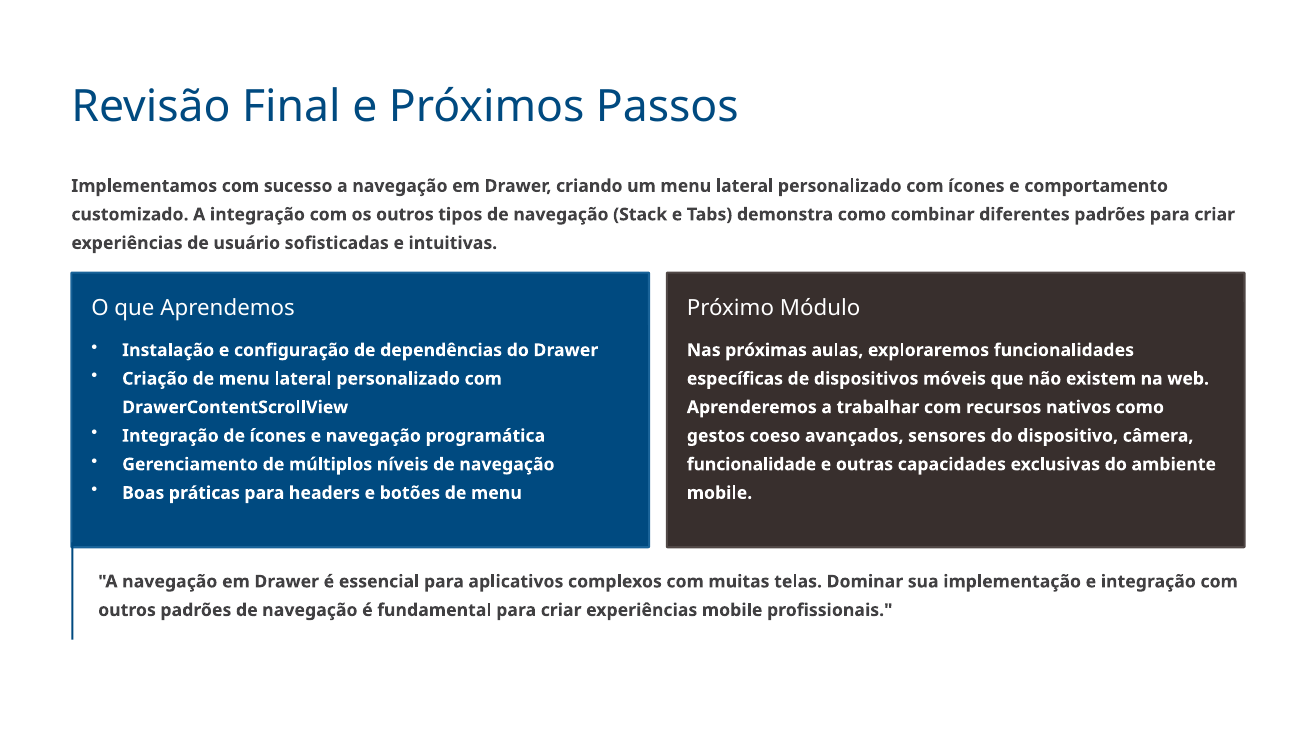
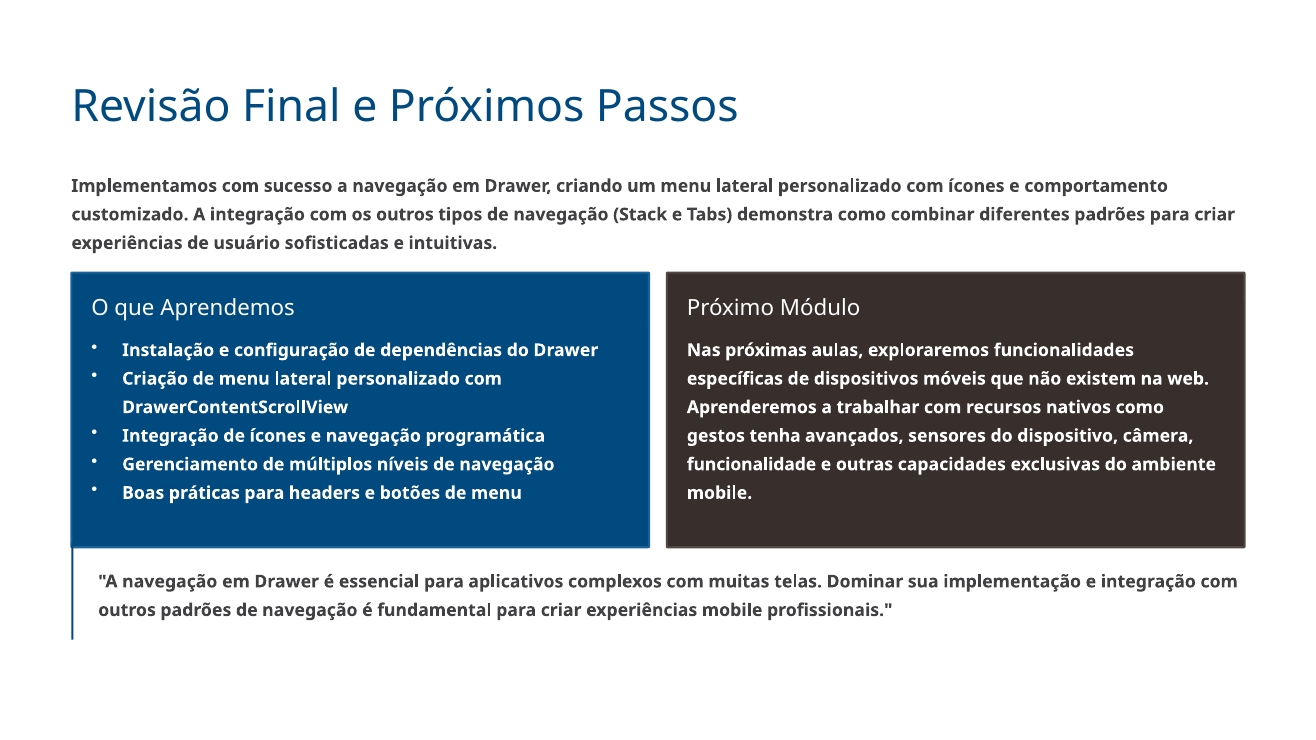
coeso: coeso -> tenha (775, 436)
